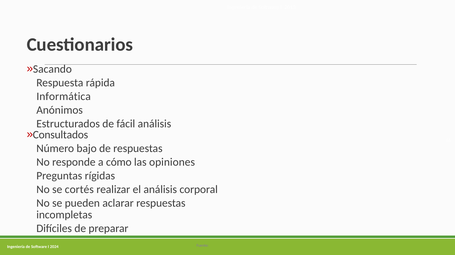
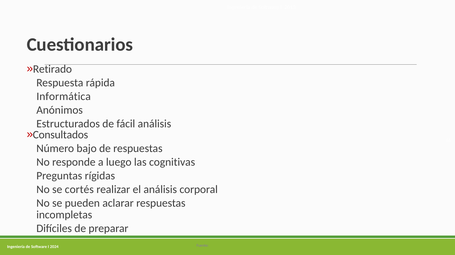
Sacando: Sacando -> Retirado (52, 69)
cómo: cómo -> luego (119, 162)
opiniones: opiniones -> cognitivas (172, 162)
